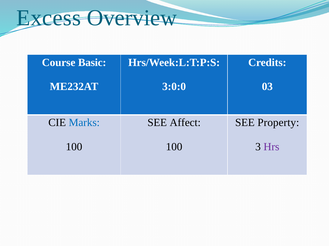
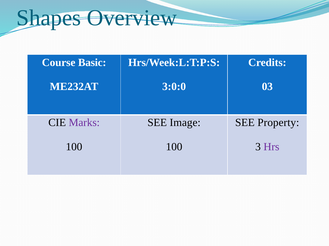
Excess: Excess -> Shapes (49, 18)
Marks colour: blue -> purple (84, 123)
Affect: Affect -> Image (185, 123)
